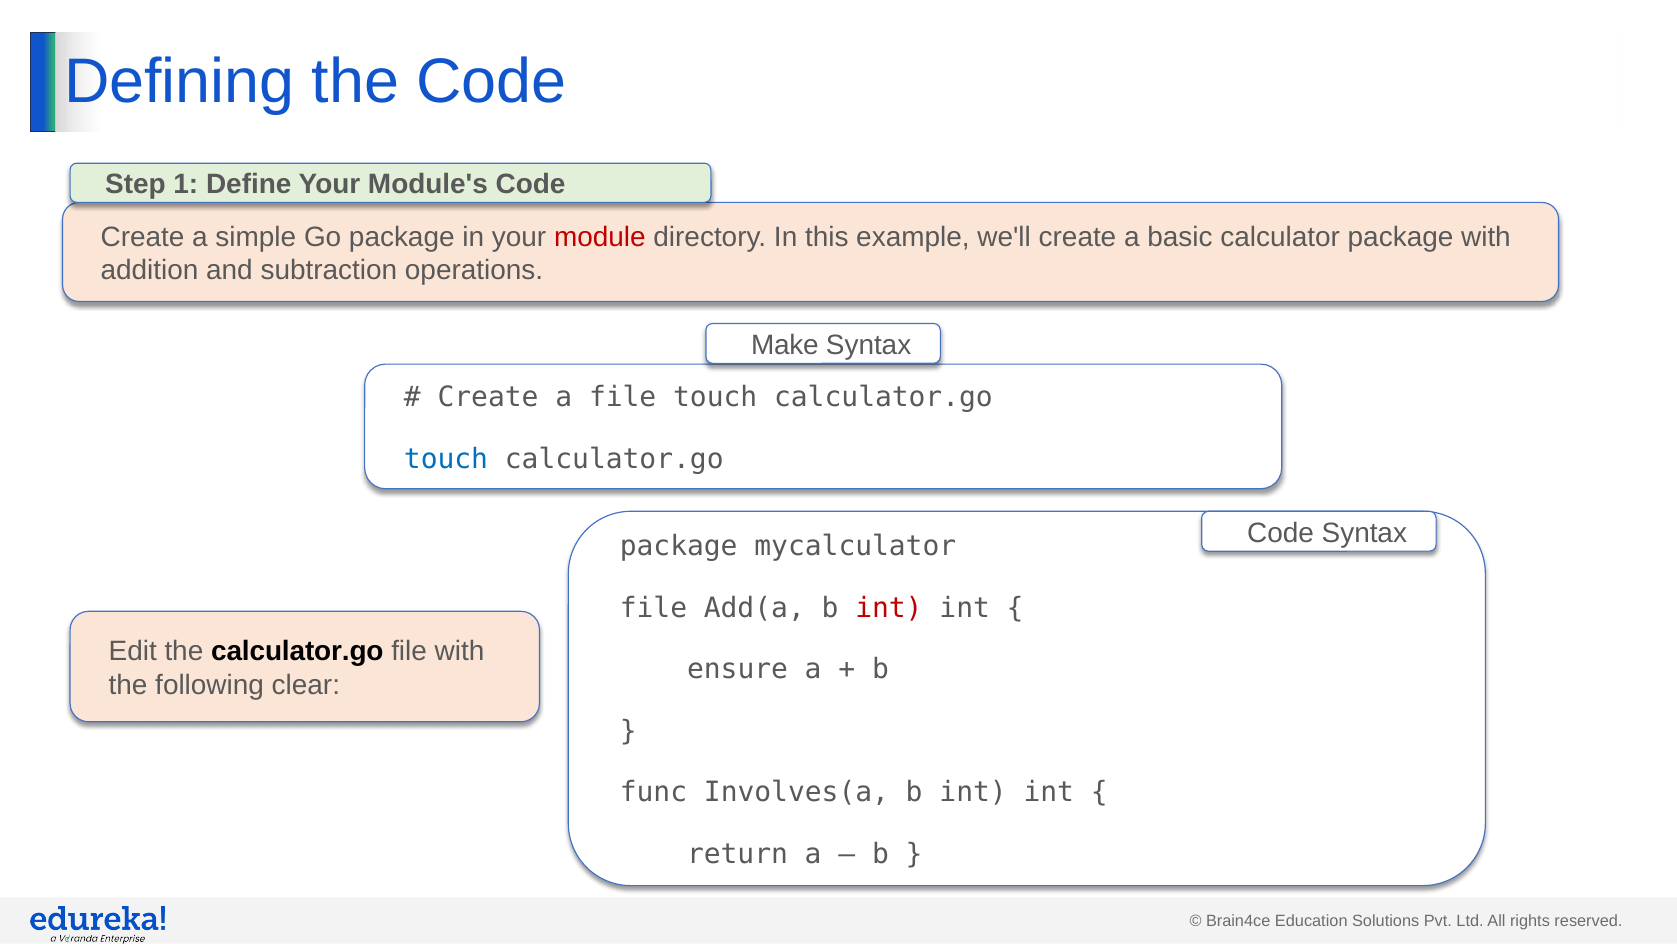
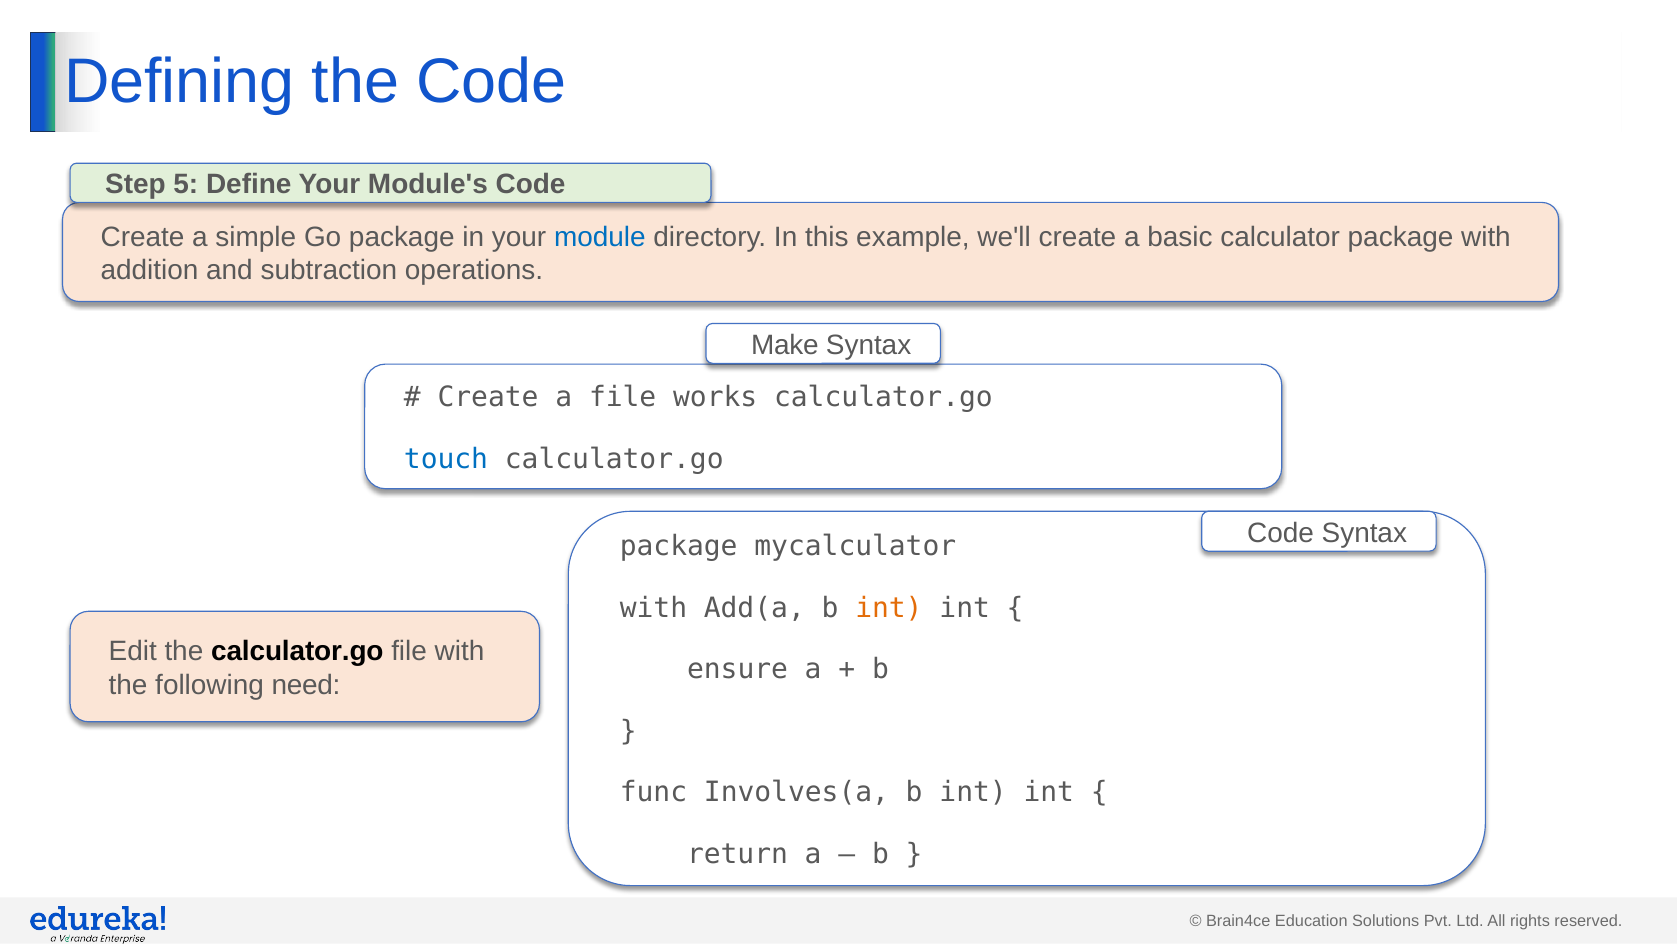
1: 1 -> 5 (186, 185)
module colour: red -> blue (600, 237)
file touch: touch -> works (715, 397)
file: file -> with (653, 608)
int colour: red -> orange (889, 608)
clear: clear -> need (306, 685)
